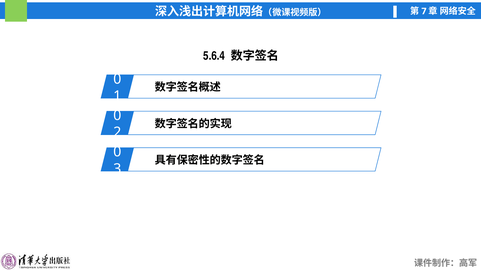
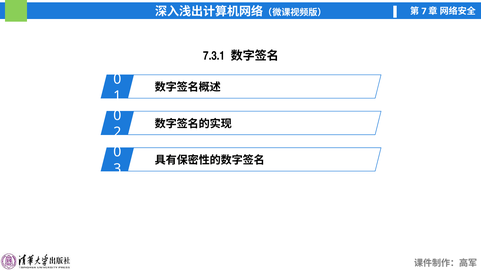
5.6.4: 5.6.4 -> 7.3.1 (214, 56)
